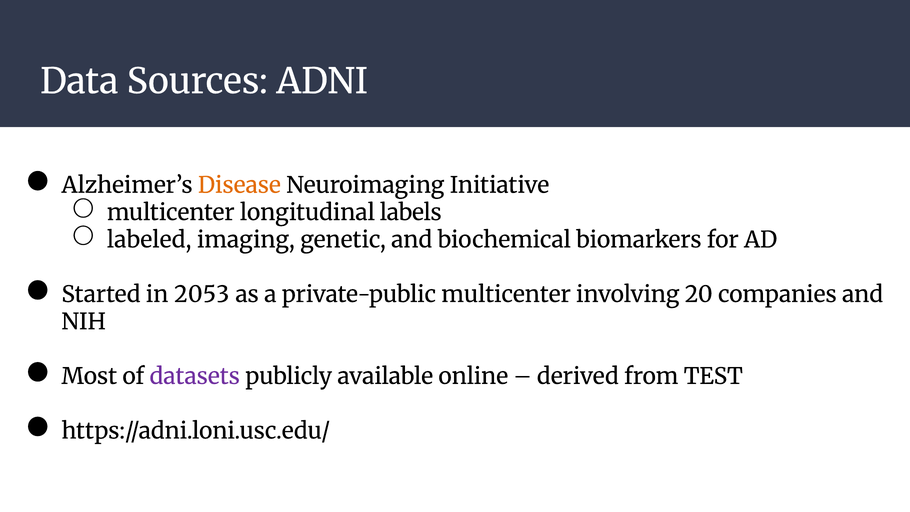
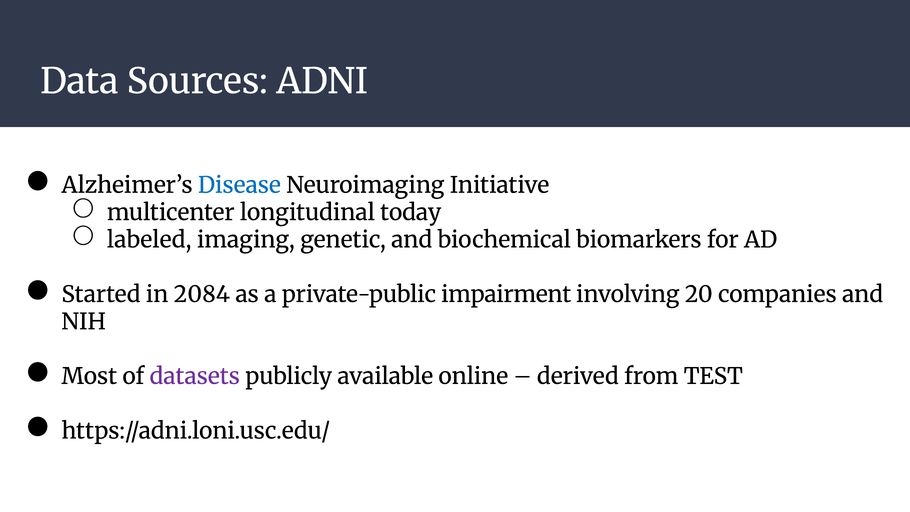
Disease colour: orange -> blue (239, 185)
labels: labels -> today (411, 213)
2053: 2053 -> 2084 (202, 294)
private-public multicenter: multicenter -> impairment (506, 294)
